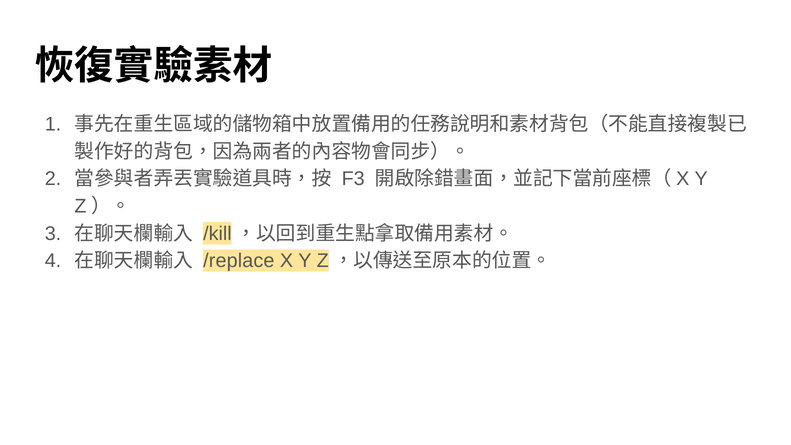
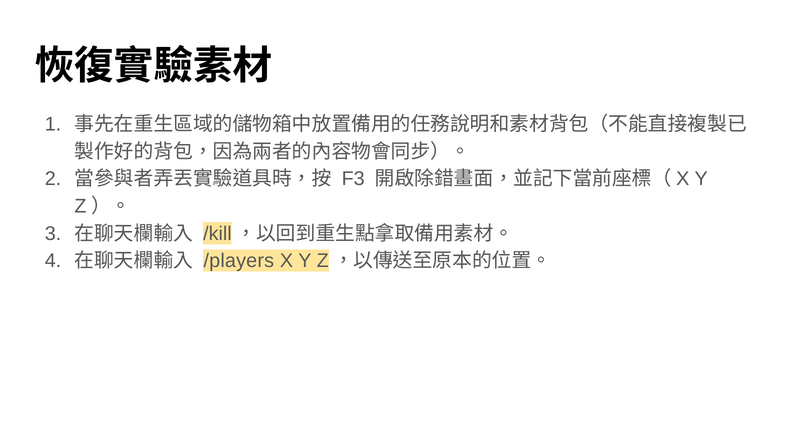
/replace: /replace -> /players (239, 261)
